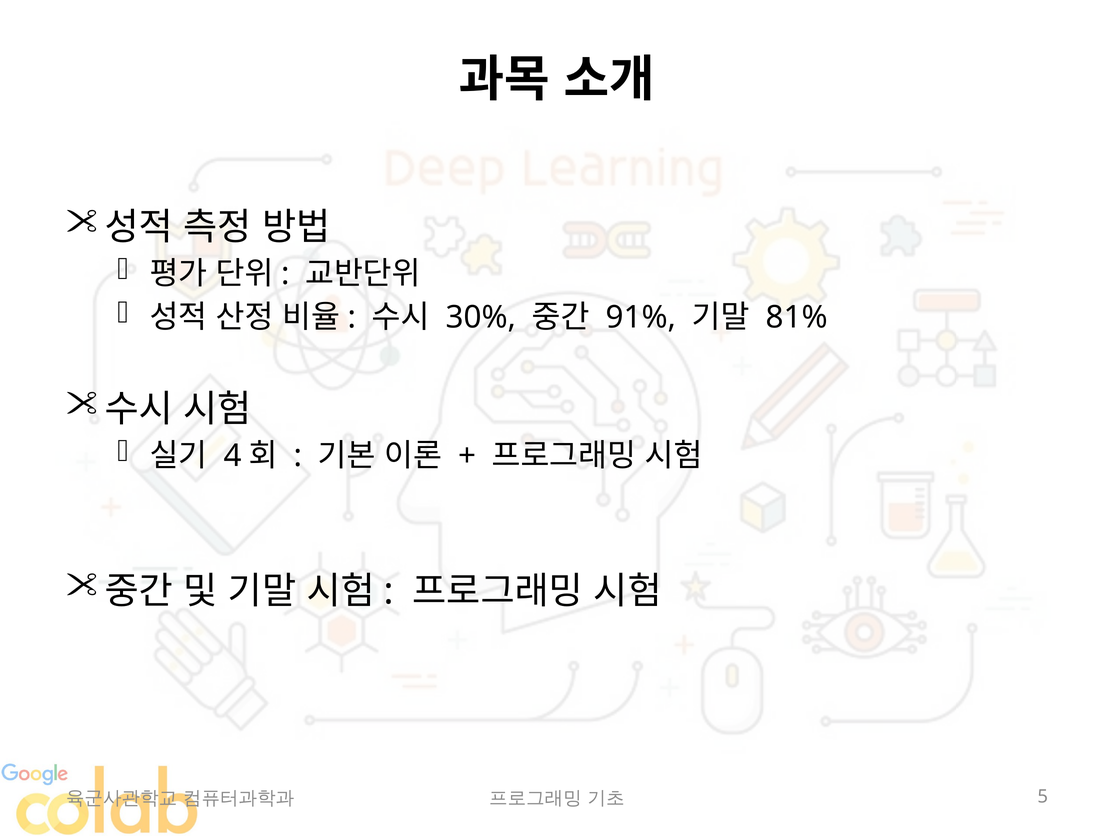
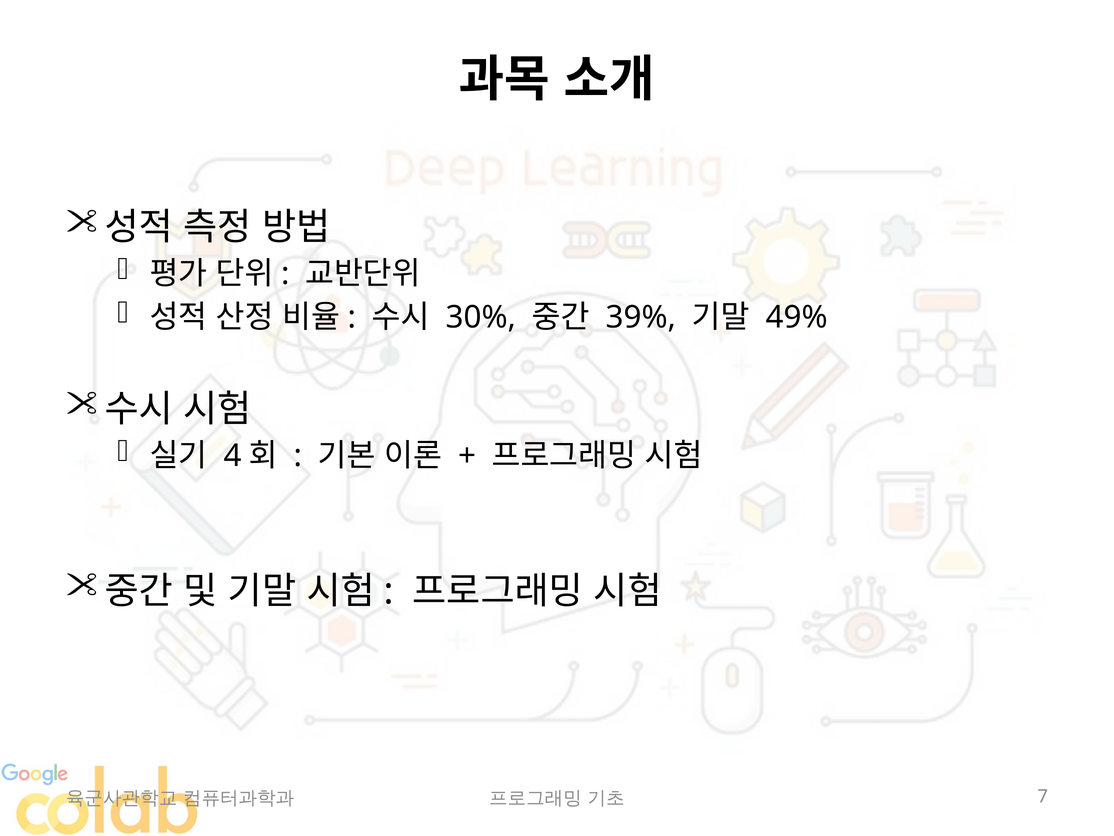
91%: 91% -> 39% (641, 317)
81%: 81% -> 49% (797, 317)
5: 5 -> 7 (1043, 796)
